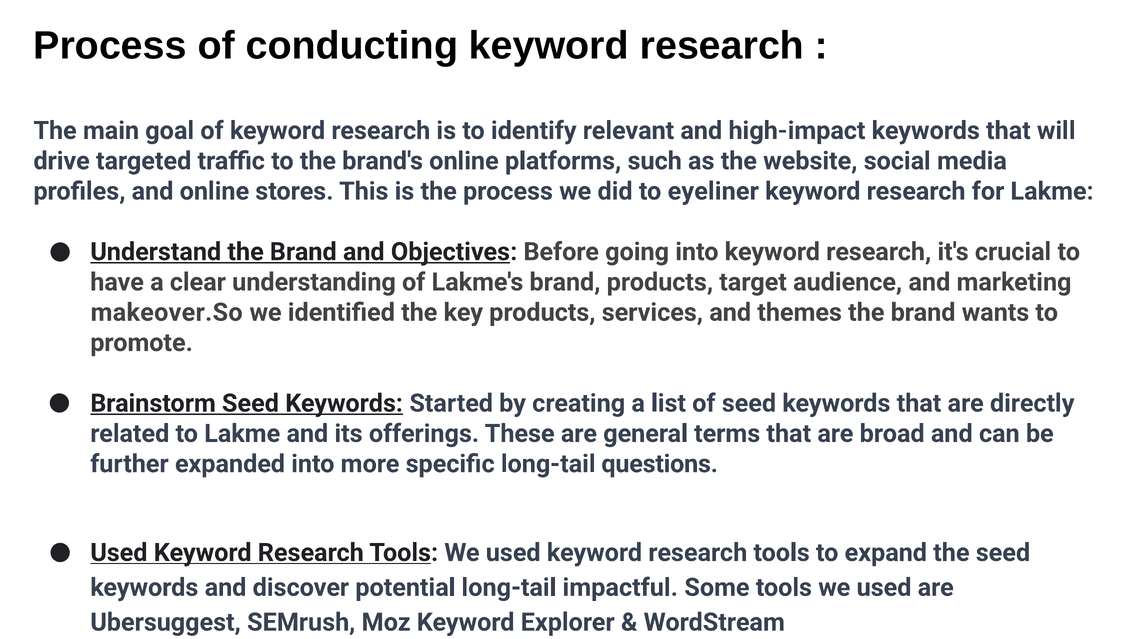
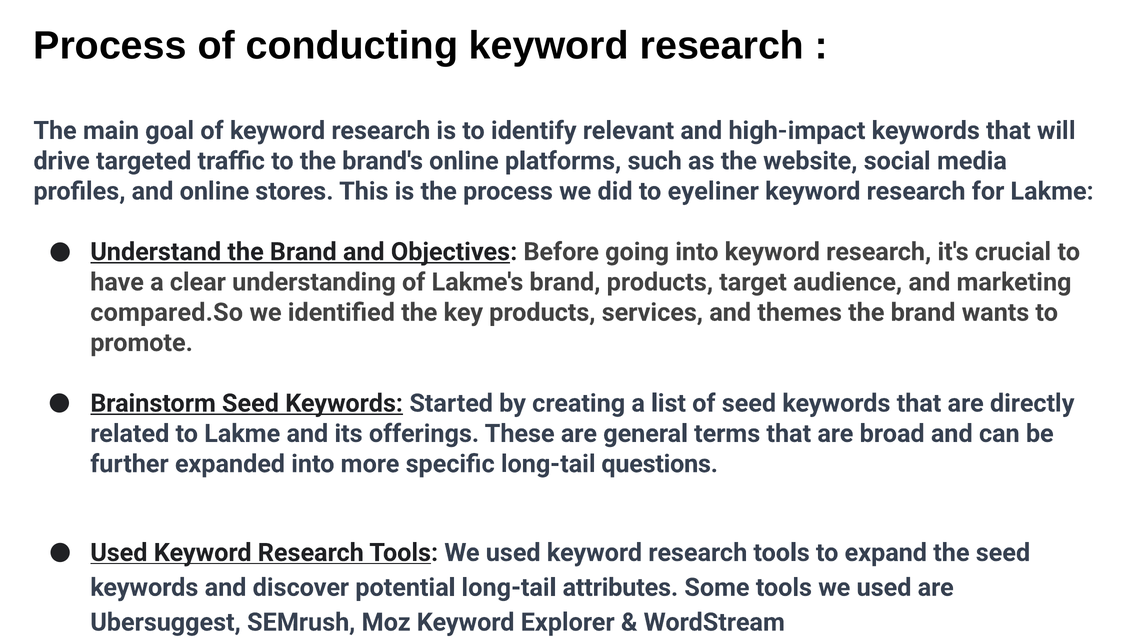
makeover.So: makeover.So -> compared.So (167, 313)
impactful: impactful -> attributes (620, 588)
